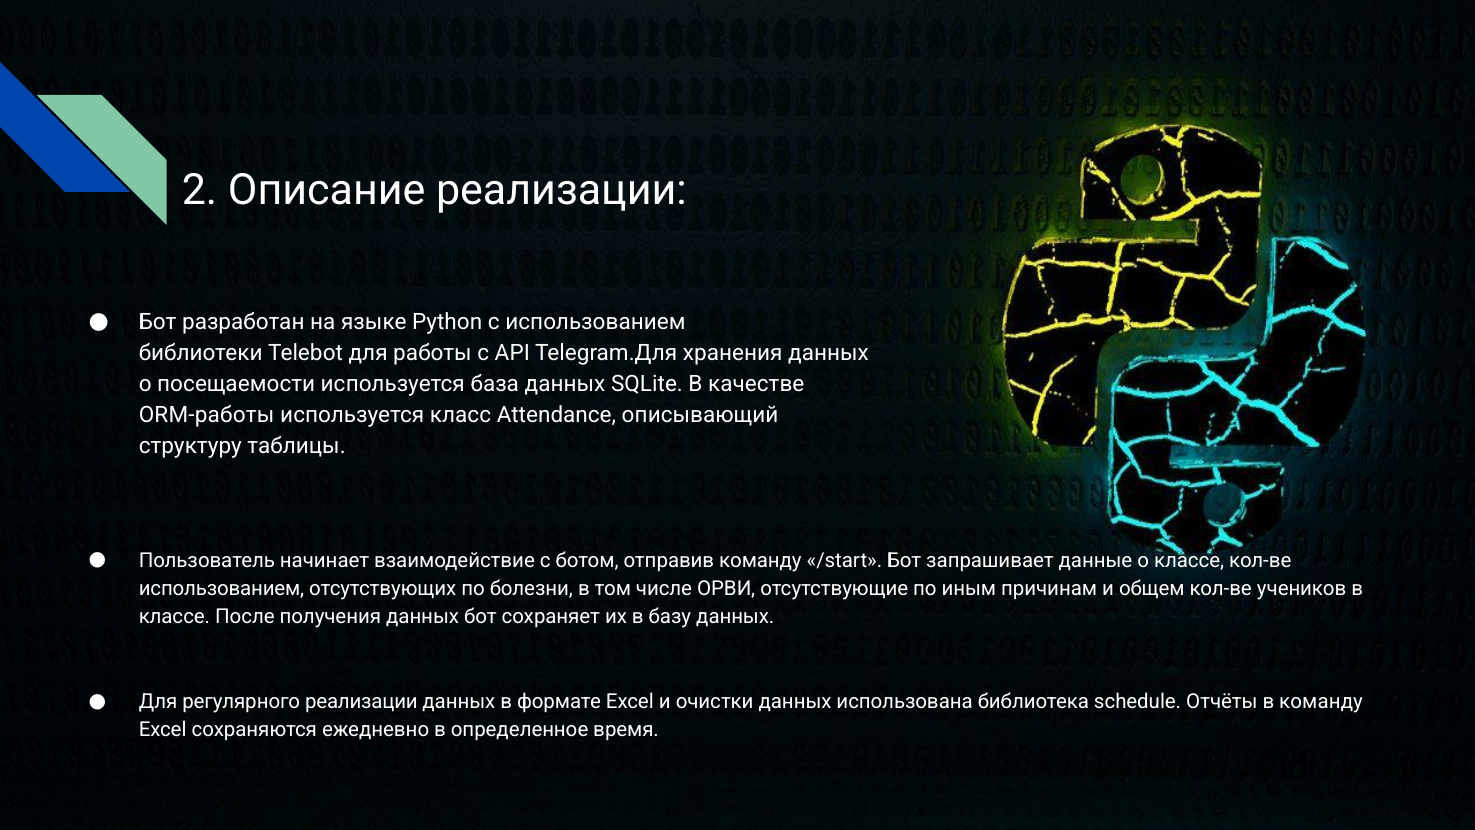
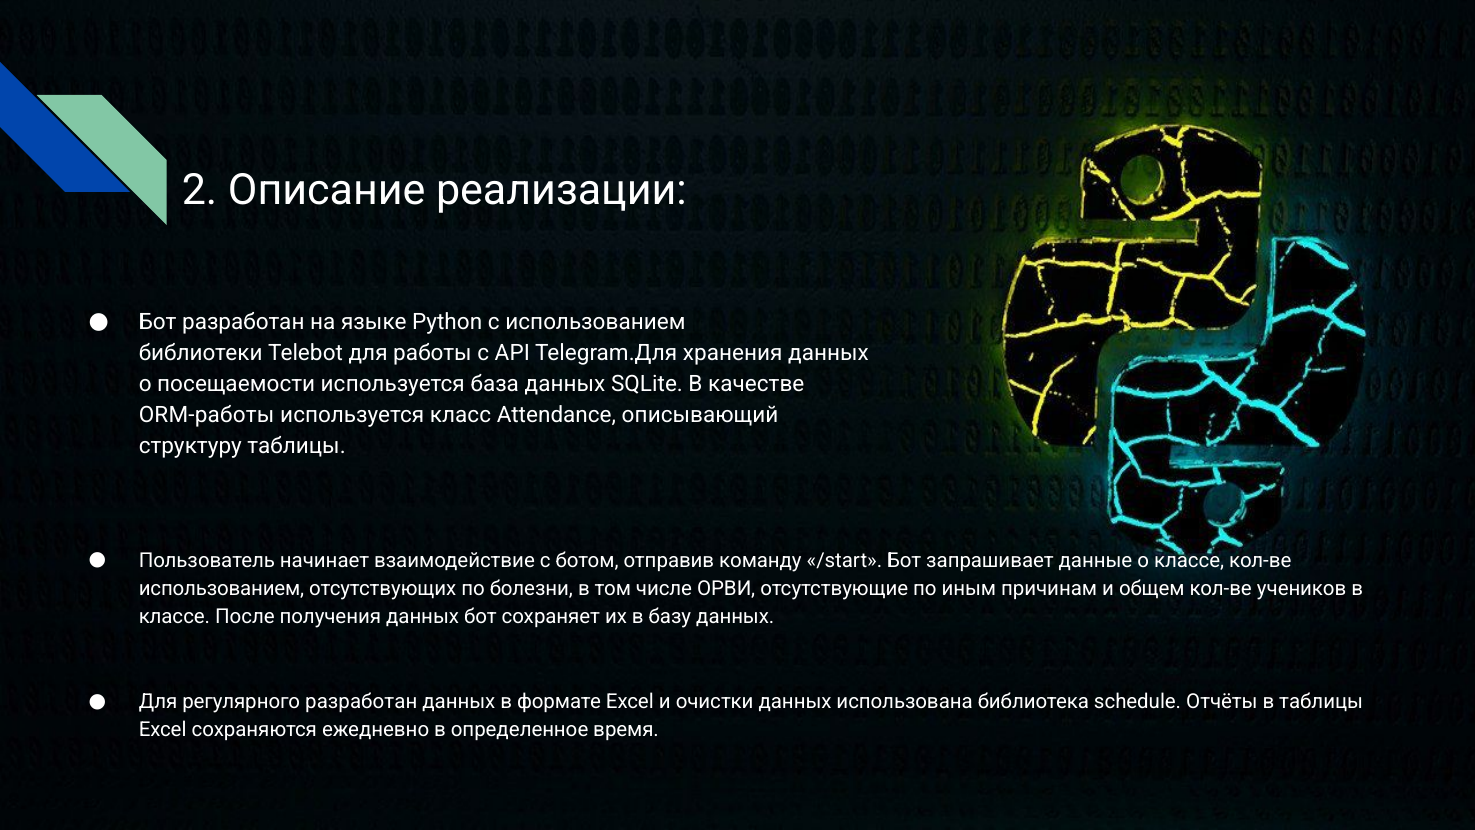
регулярного реализации: реализации -> разработан (361, 702)
в команду: команду -> таблицы (1321, 702)
